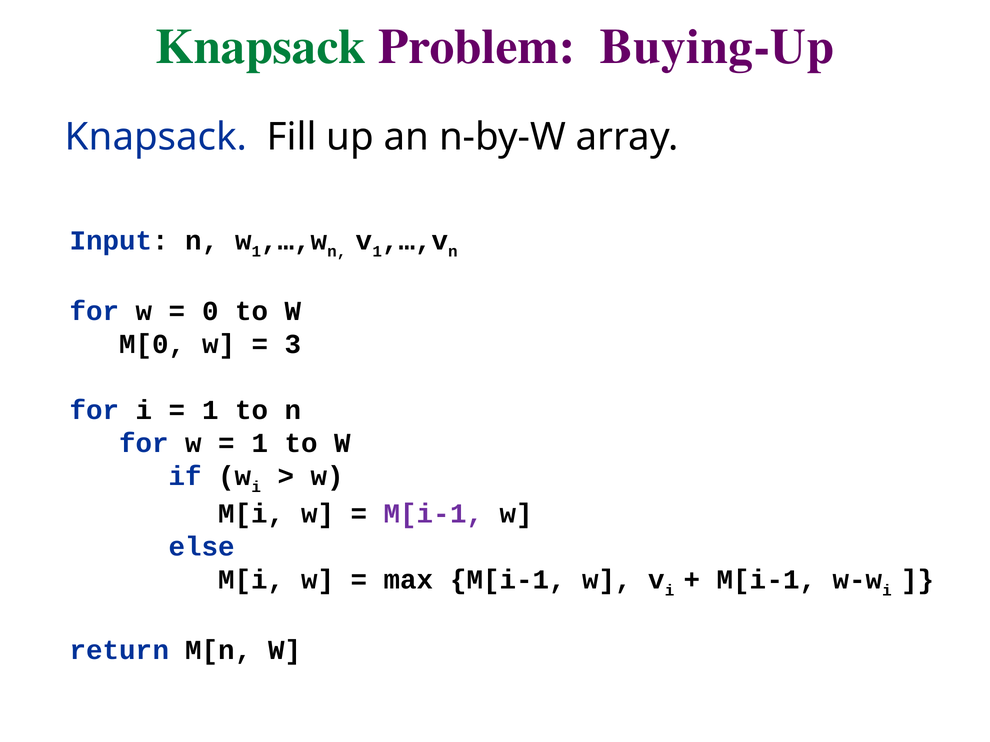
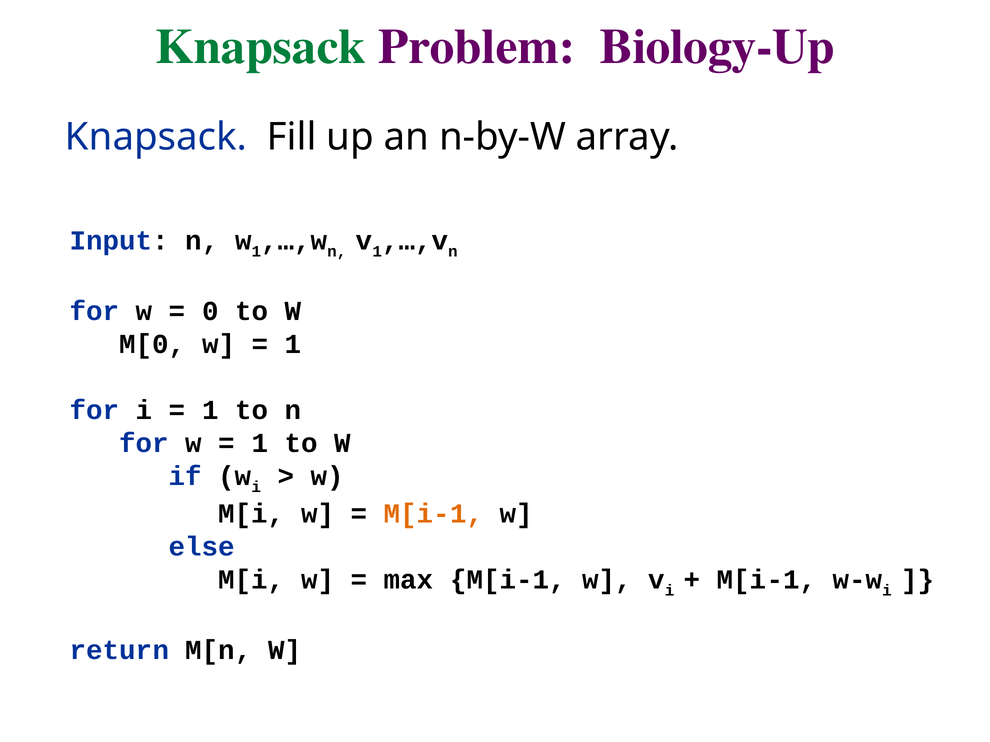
Buying-Up: Buying-Up -> Biology-Up (717, 47)
3: 3 -> 1 (293, 344)
M[i-1 colour: purple -> orange (433, 514)
